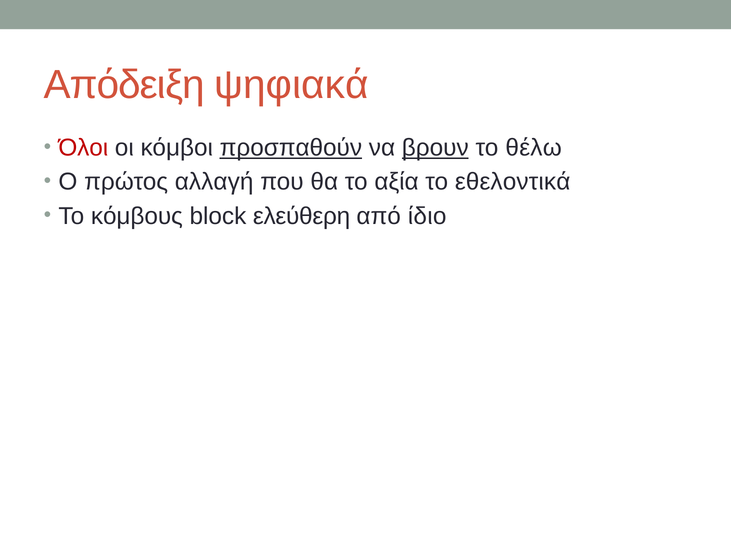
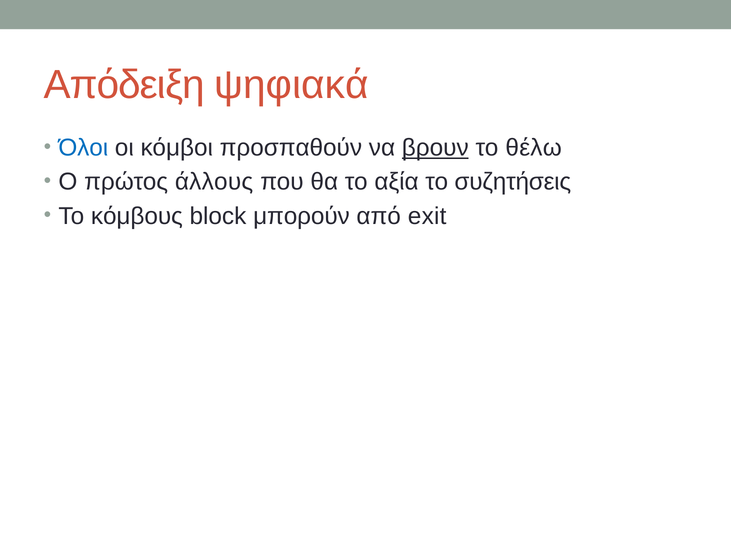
Όλοι colour: red -> blue (83, 148)
προσπαθούν underline: present -> none (291, 148)
αλλαγή: αλλαγή -> άλλους (214, 182)
εθελοντικά: εθελοντικά -> συζητήσεις (513, 182)
ελεύθερη: ελεύθερη -> μπορούν (301, 216)
ίδιο: ίδιο -> exit (427, 216)
